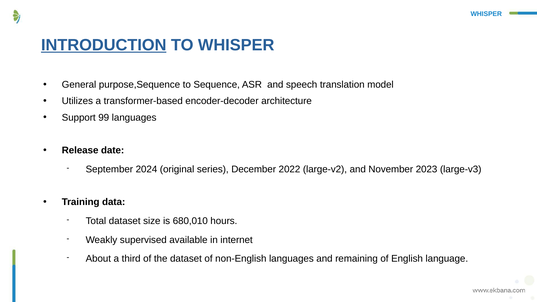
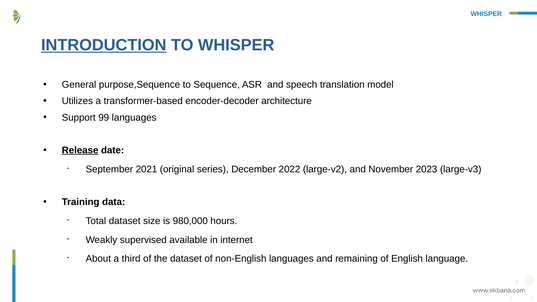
Release underline: none -> present (80, 150)
2024: 2024 -> 2021 (146, 169)
680,010: 680,010 -> 980,000 (190, 221)
